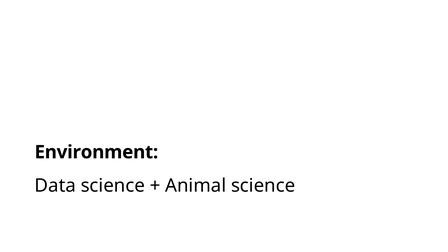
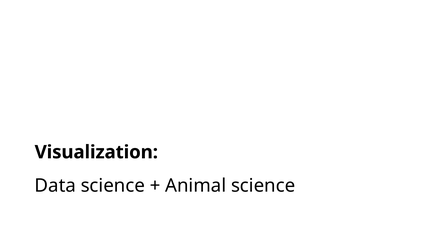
Environment: Environment -> Visualization (96, 152)
